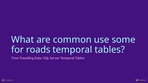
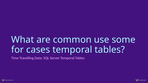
roads: roads -> cases (38, 50)
